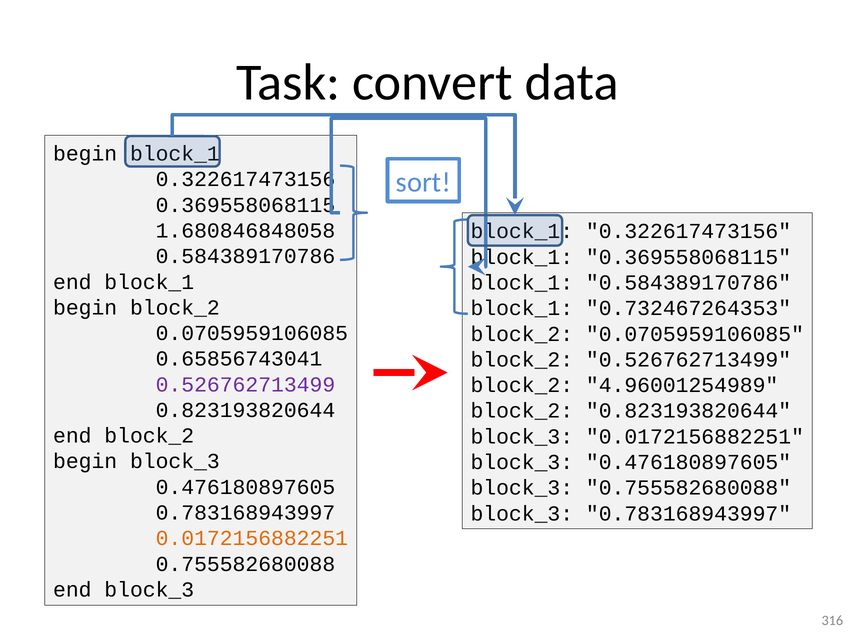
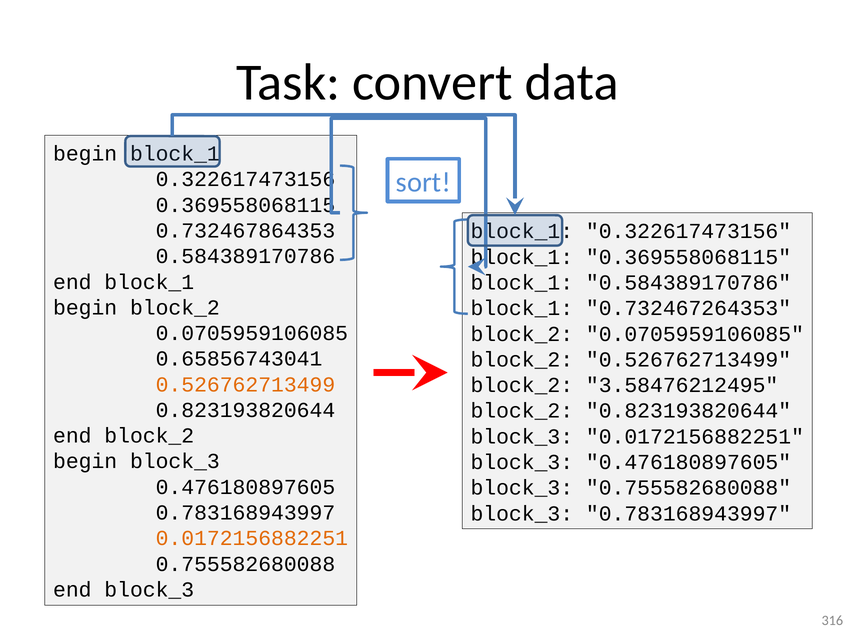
1.680846848058: 1.680846848058 -> 0.732467864353 (245, 231)
0.526762713499 colour: purple -> orange (245, 385)
4.96001254989: 4.96001254989 -> 3.58476212495 (682, 385)
